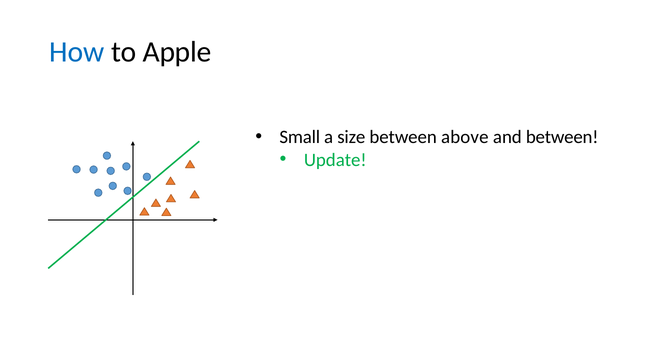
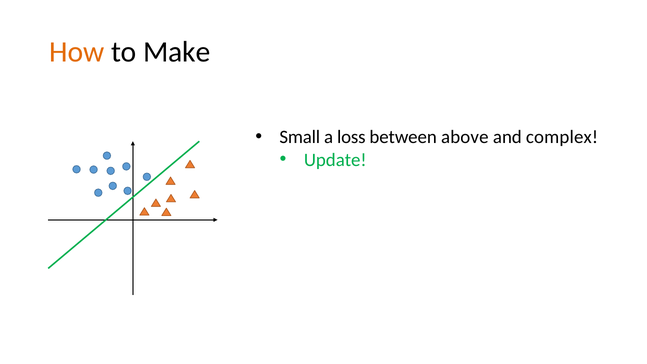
How colour: blue -> orange (77, 52)
Apple: Apple -> Make (177, 52)
size: size -> loss (351, 137)
and between: between -> complex (562, 137)
